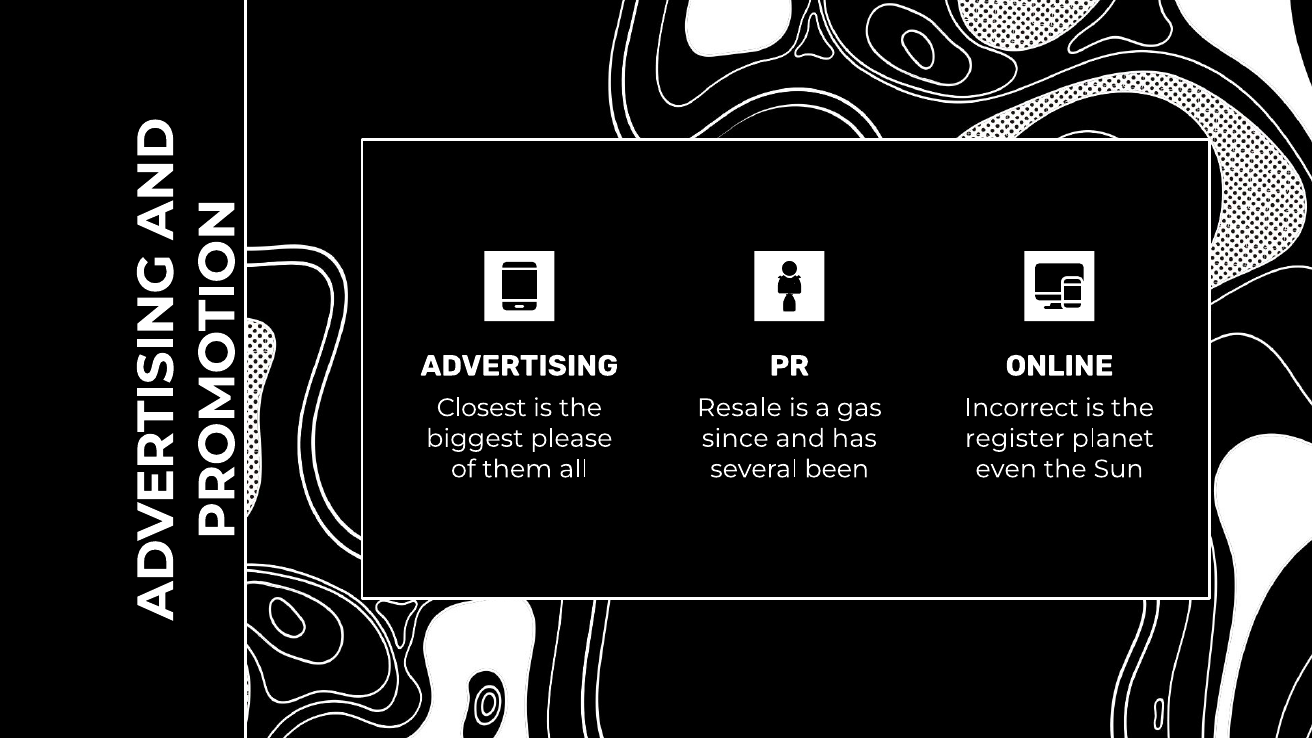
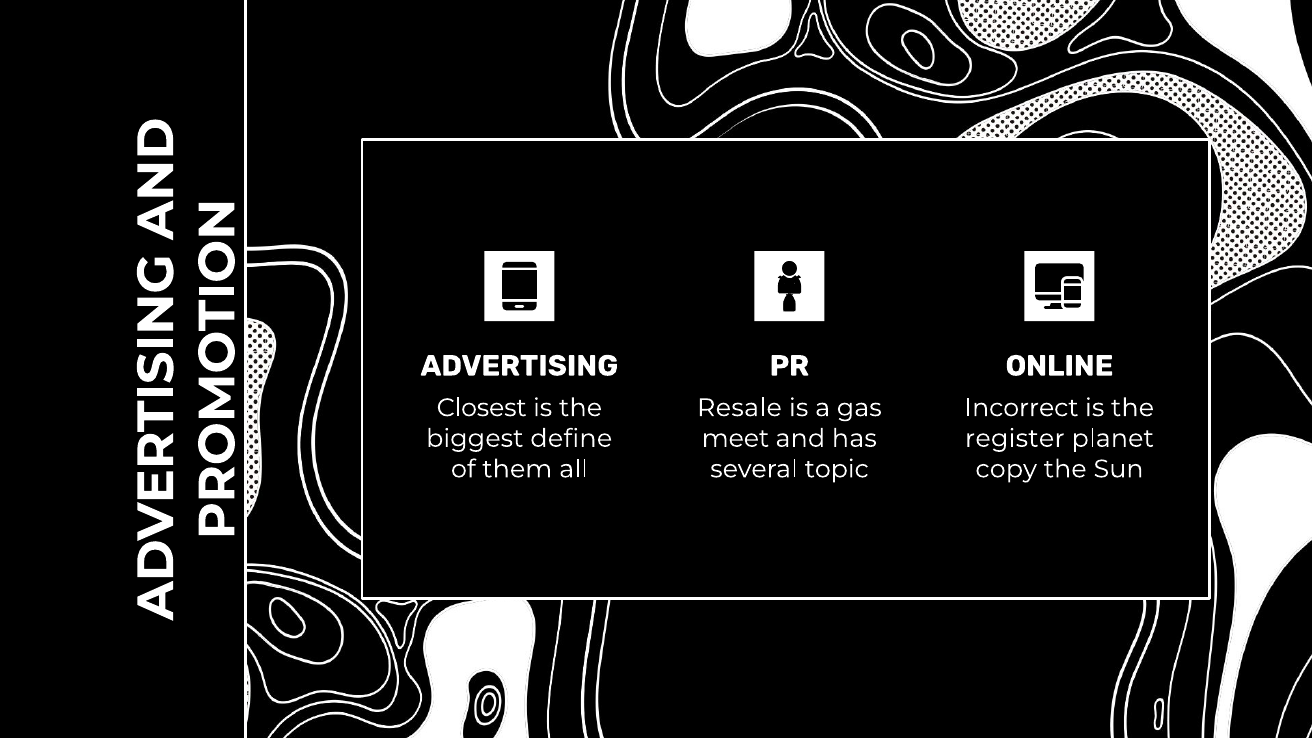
please: please -> define (571, 438)
since: since -> meet (735, 438)
been: been -> topic (837, 469)
even: even -> copy (1006, 469)
